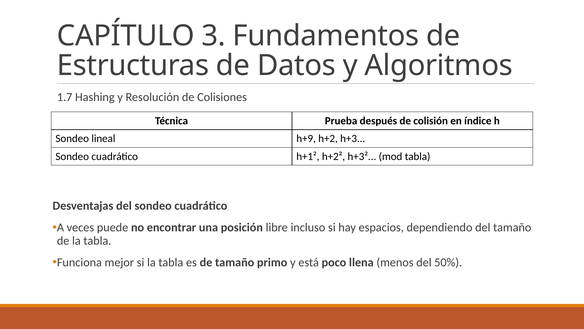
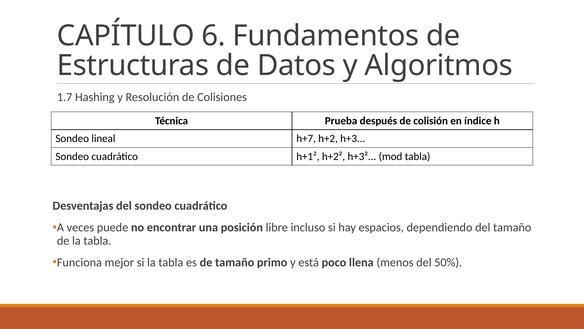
3: 3 -> 6 (214, 36)
h+9: h+9 -> h+7 (306, 138)
